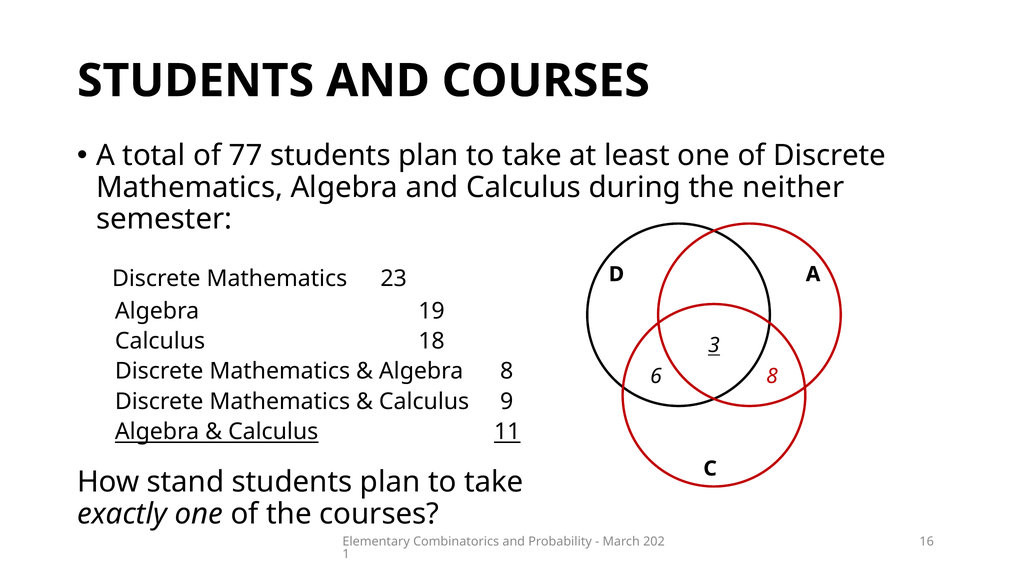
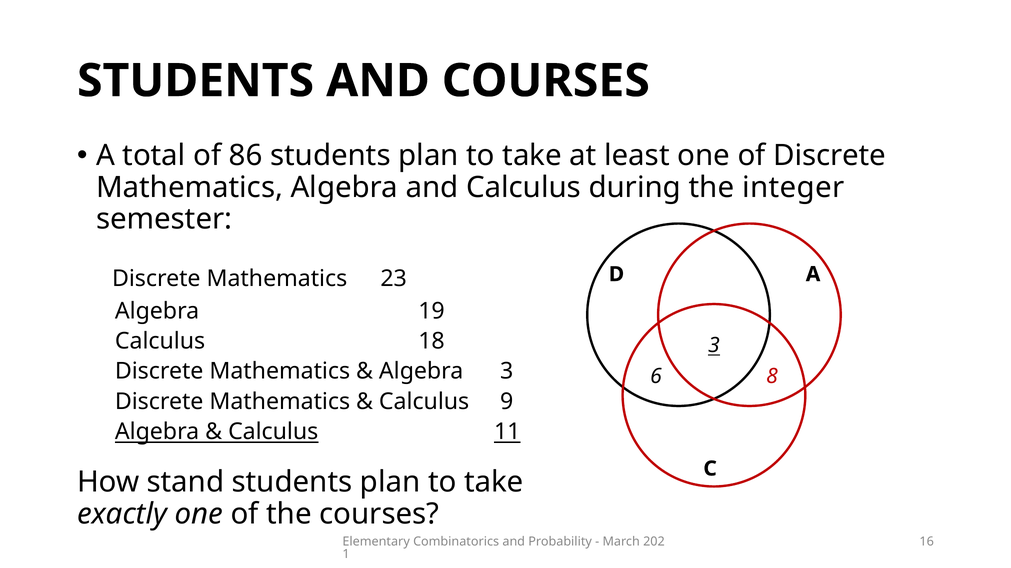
77: 77 -> 86 (246, 156)
neither: neither -> integer (793, 188)
Algebra 8: 8 -> 3 (507, 372)
